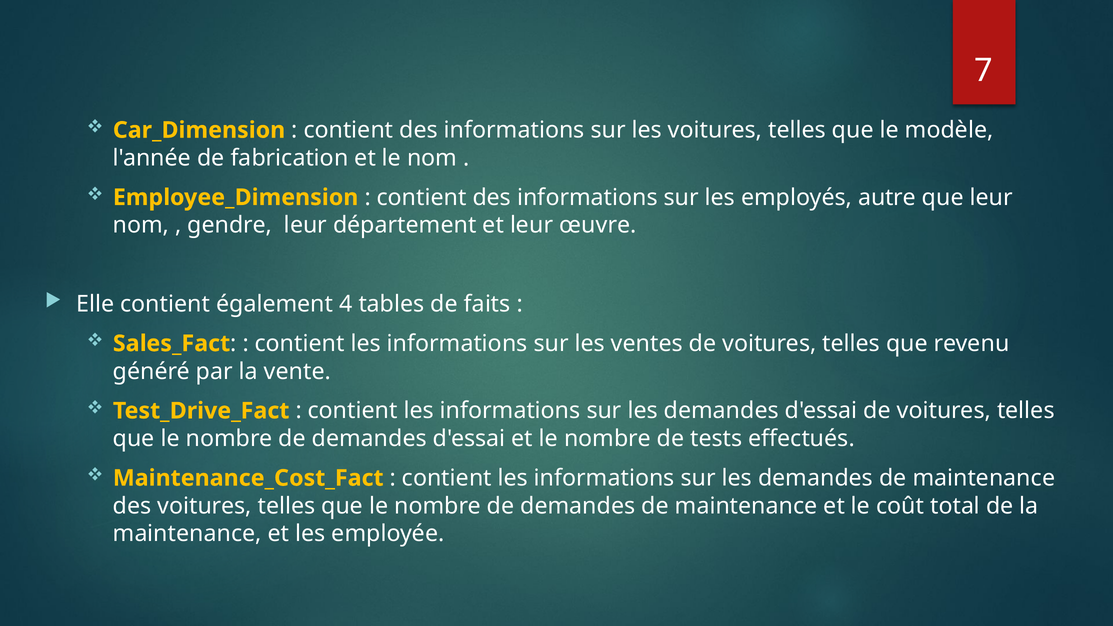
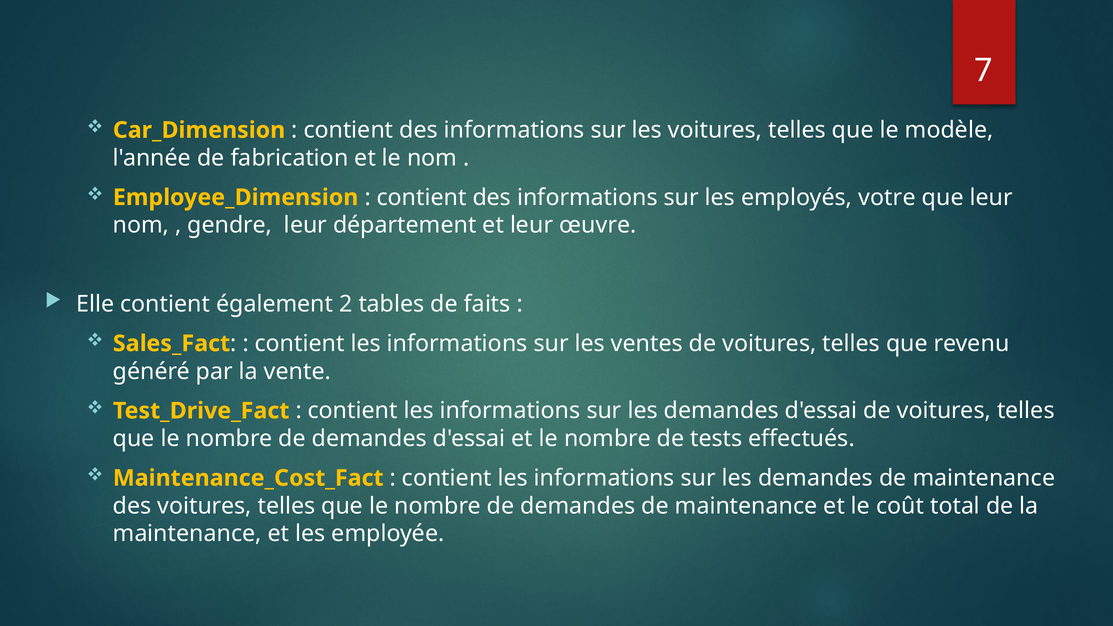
autre: autre -> votre (887, 197)
4: 4 -> 2 (346, 304)
